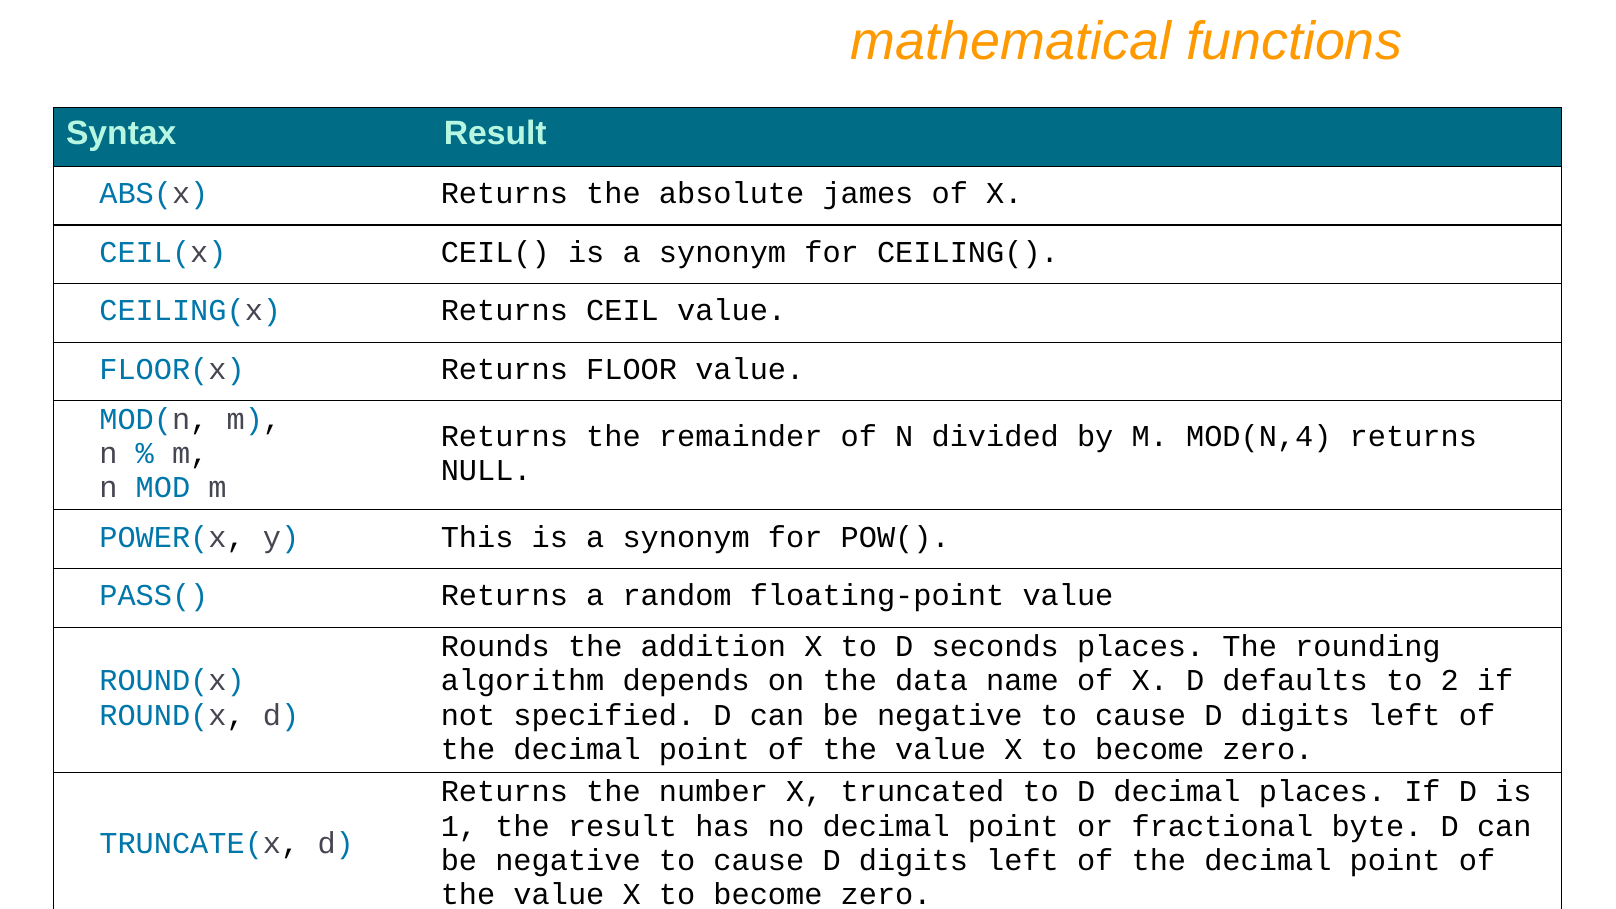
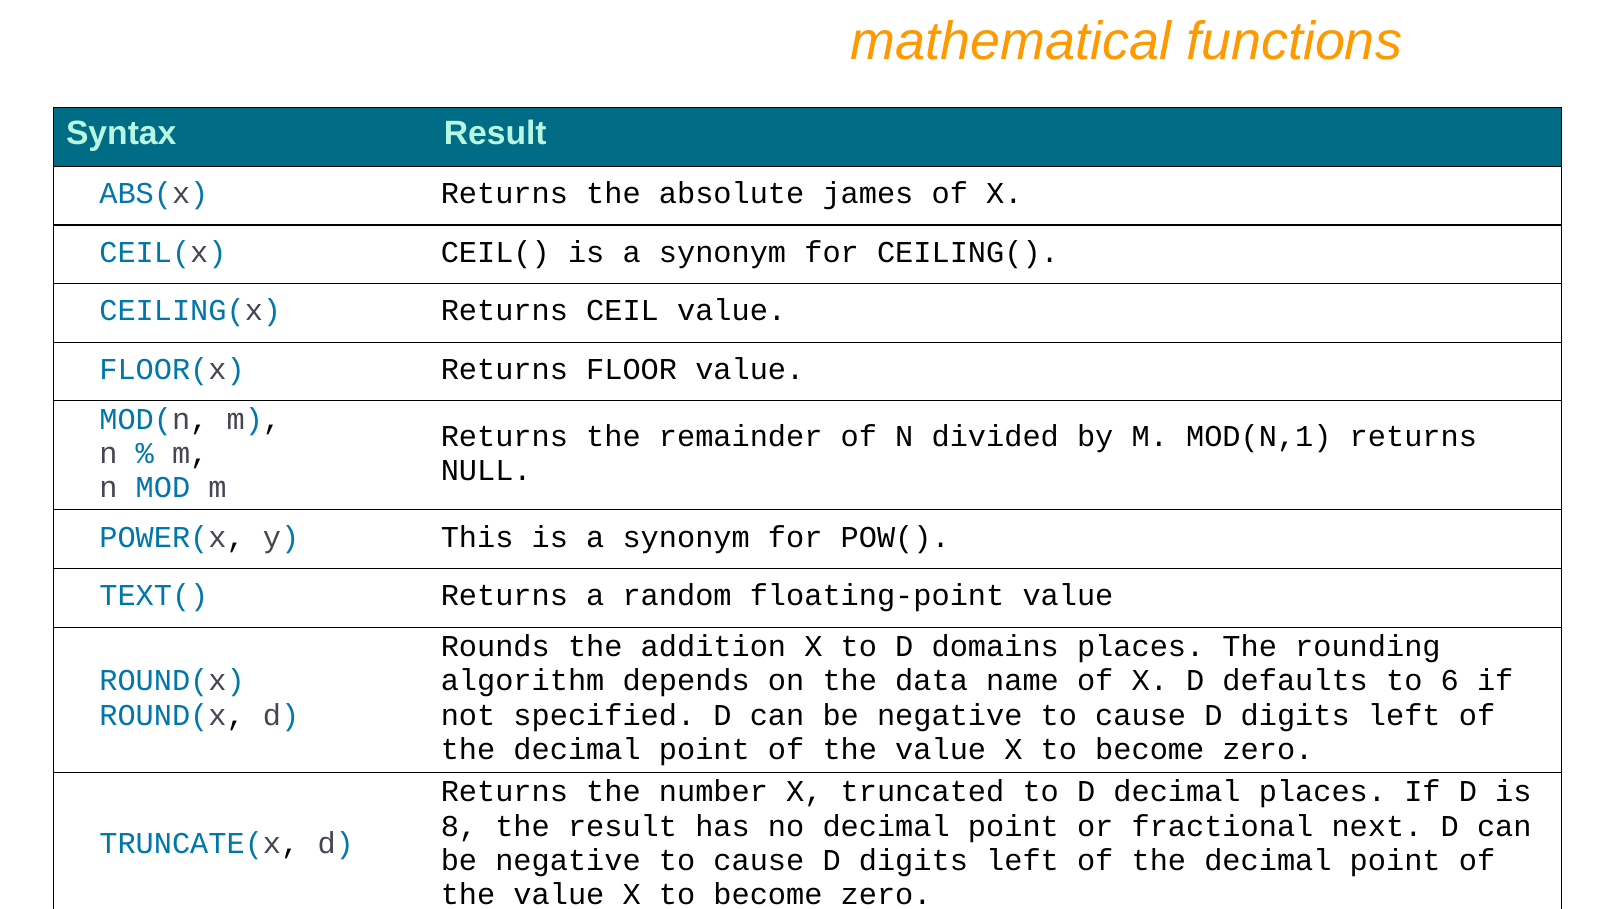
MOD(N,4: MOD(N,4 -> MOD(N,1 (1259, 436)
PASS(: PASS( -> TEXT( (154, 596)
seconds: seconds -> domains (995, 646)
2: 2 -> 6 (1450, 681)
1: 1 -> 8 (459, 826)
byte: byte -> next (1377, 826)
